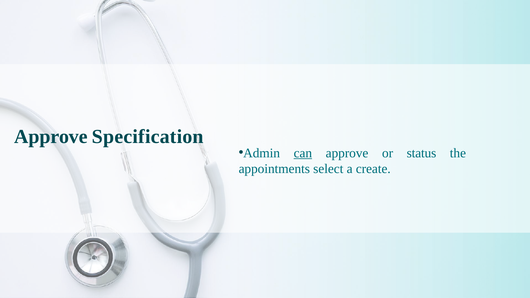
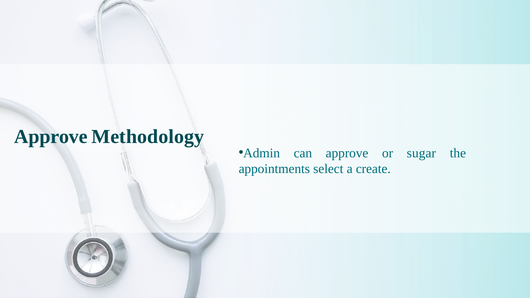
Specification: Specification -> Methodology (148, 137)
can underline: present -> none (303, 153)
status: status -> sugar (421, 153)
